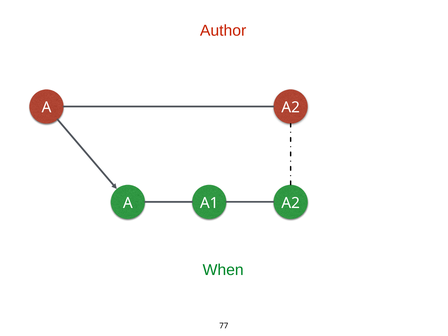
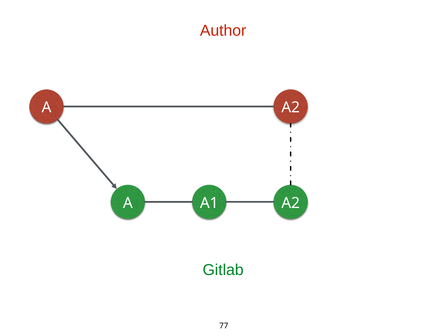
When: When -> Gitlab (223, 270)
